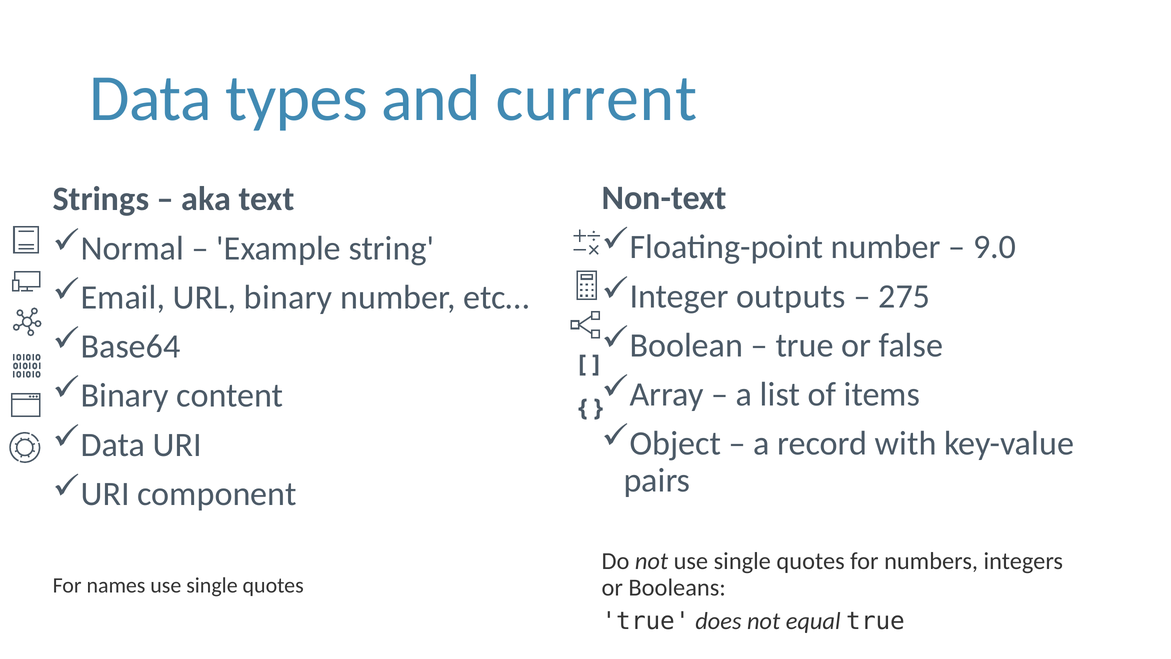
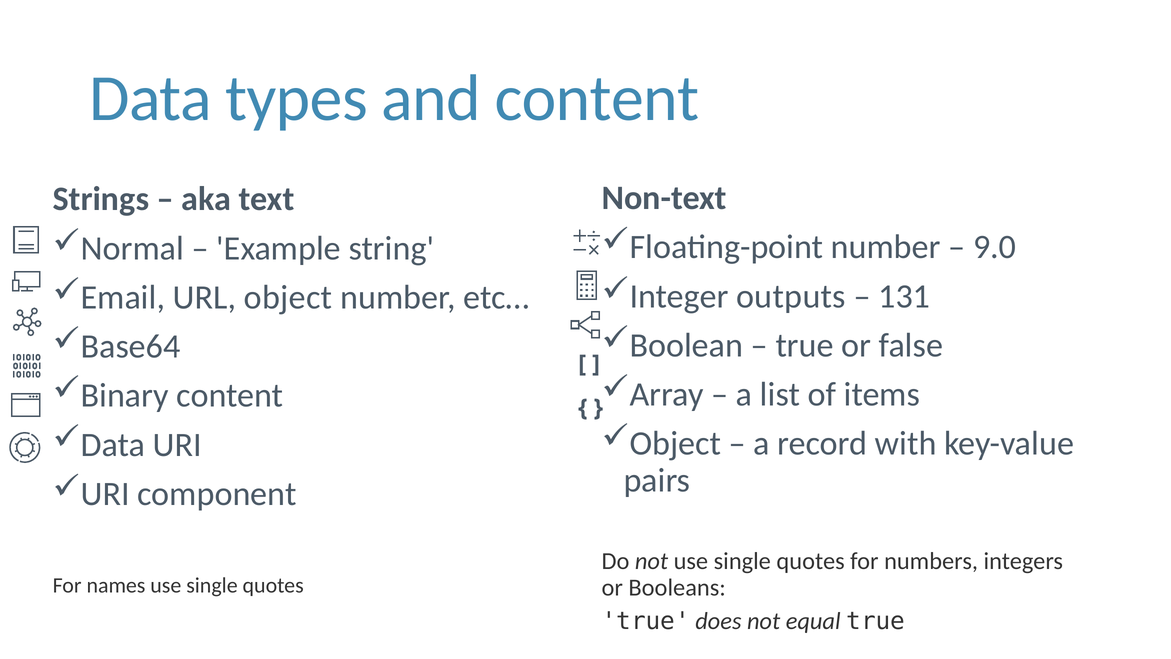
and current: current -> content (597, 98)
275: 275 -> 131 (904, 296)
URL binary: binary -> object (288, 297)
